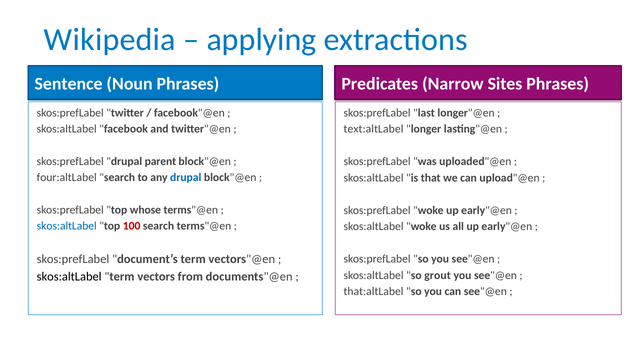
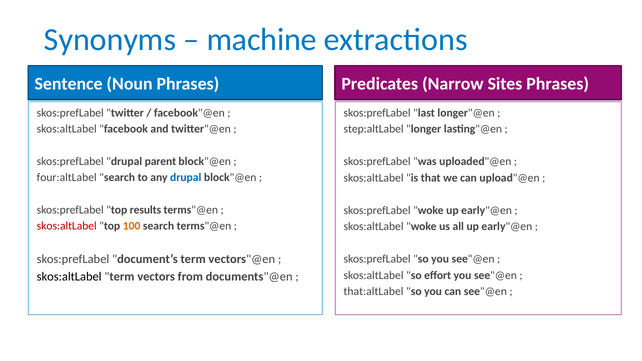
Wikipedia: Wikipedia -> Synonyms (110, 40)
applying: applying -> machine (262, 40)
text:altLabel: text:altLabel -> step:altLabel (374, 129)
whose: whose -> results (145, 210)
skos:altLabel colour: blue -> red (67, 226)
100 colour: red -> orange (132, 226)
grout: grout -> effort (438, 275)
